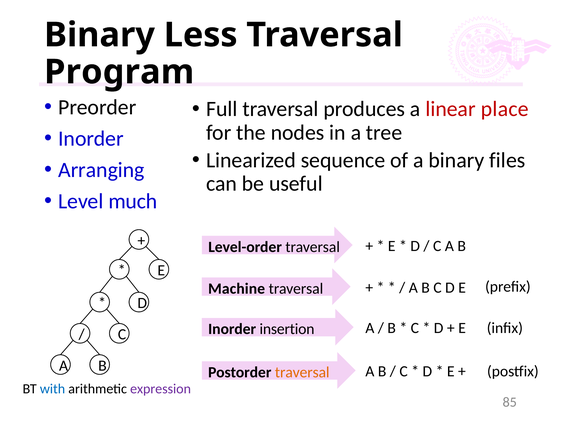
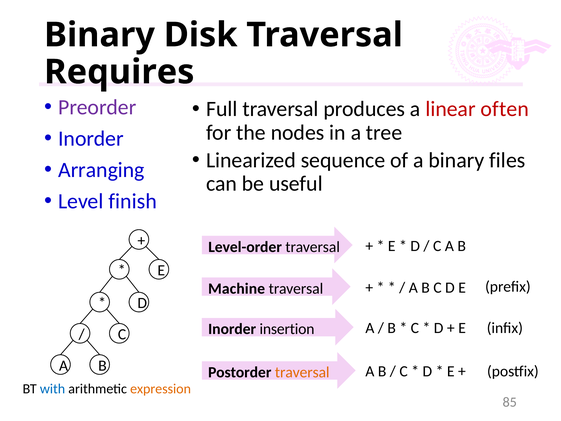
Less: Less -> Disk (201, 35)
Program: Program -> Requires (119, 72)
Preorder colour: black -> purple (97, 107)
place: place -> often (505, 109)
much: much -> finish (133, 201)
expression colour: purple -> orange (161, 389)
